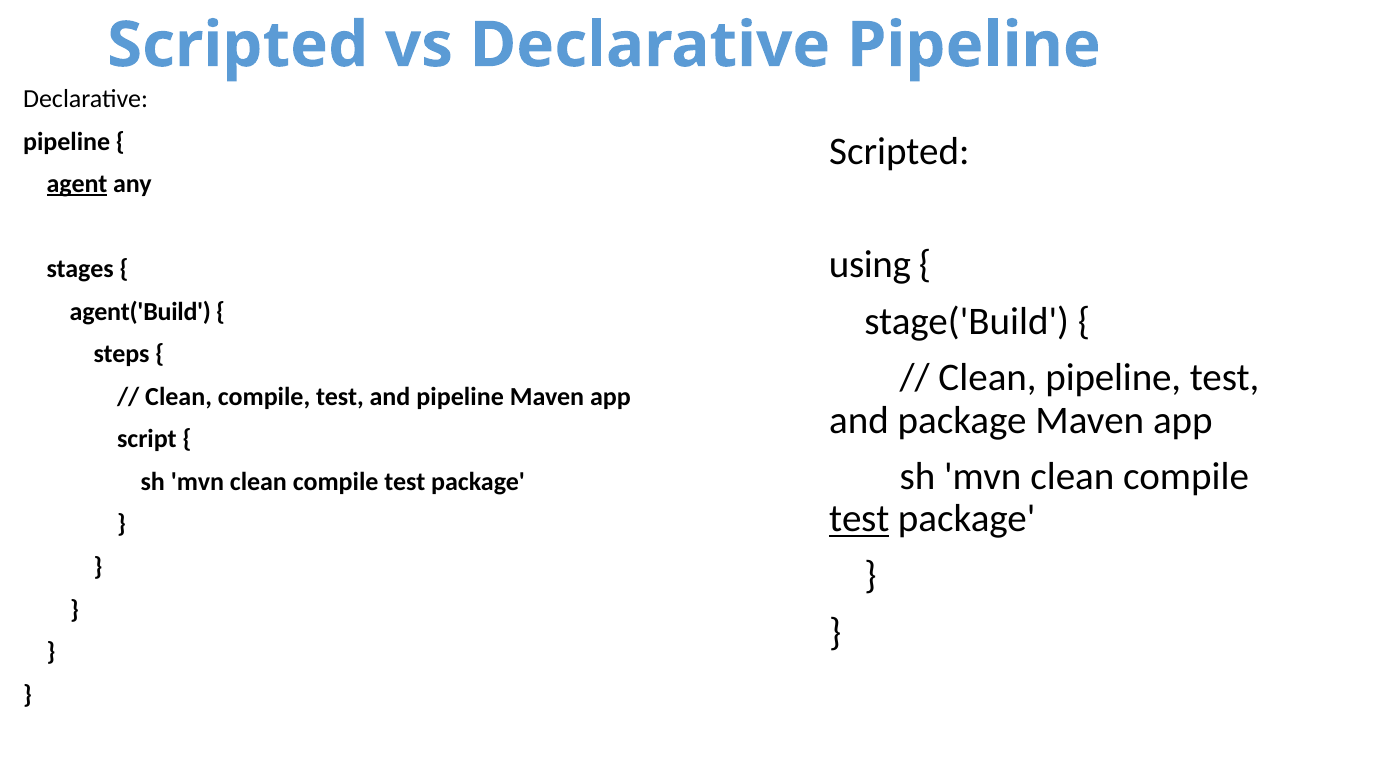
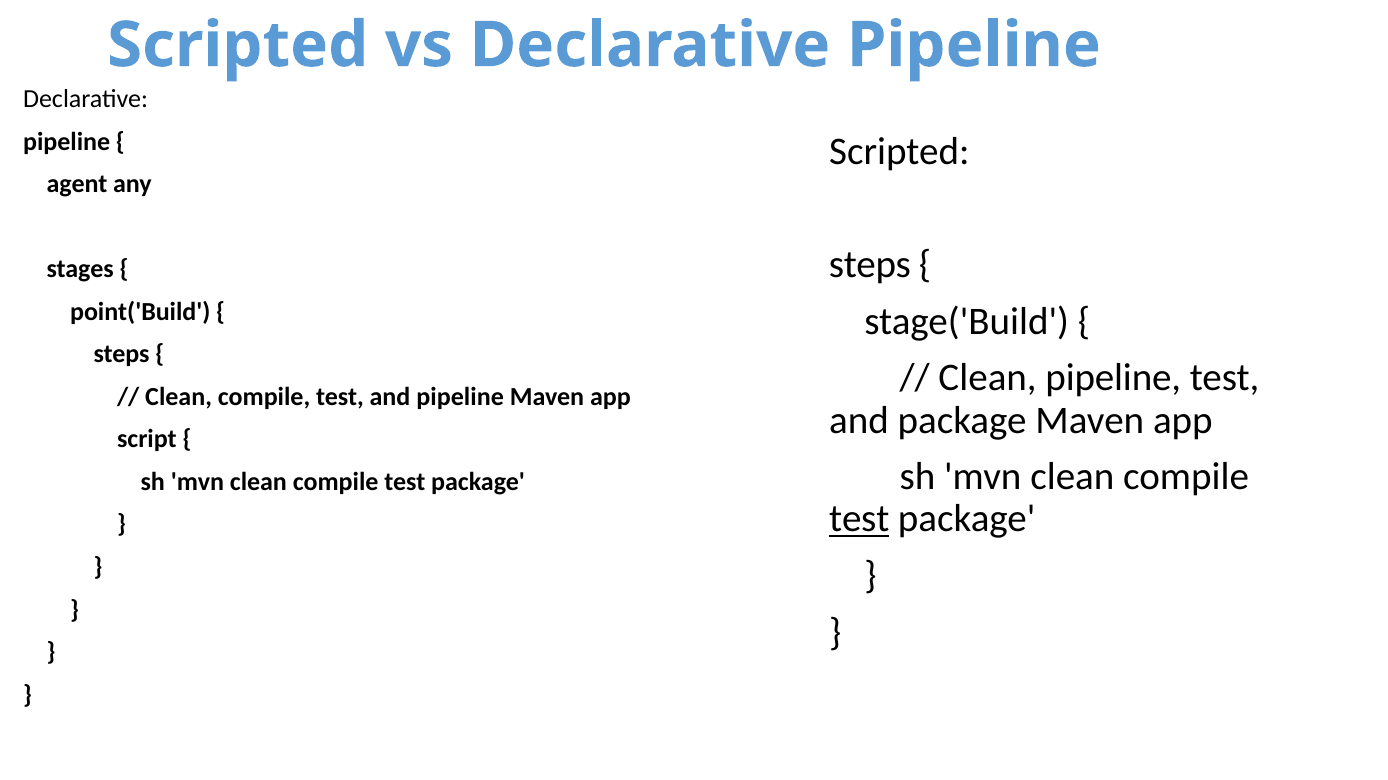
agent underline: present -> none (77, 184)
using: using -> steps (870, 265)
agent('Build: agent('Build -> point('Build (140, 312)
